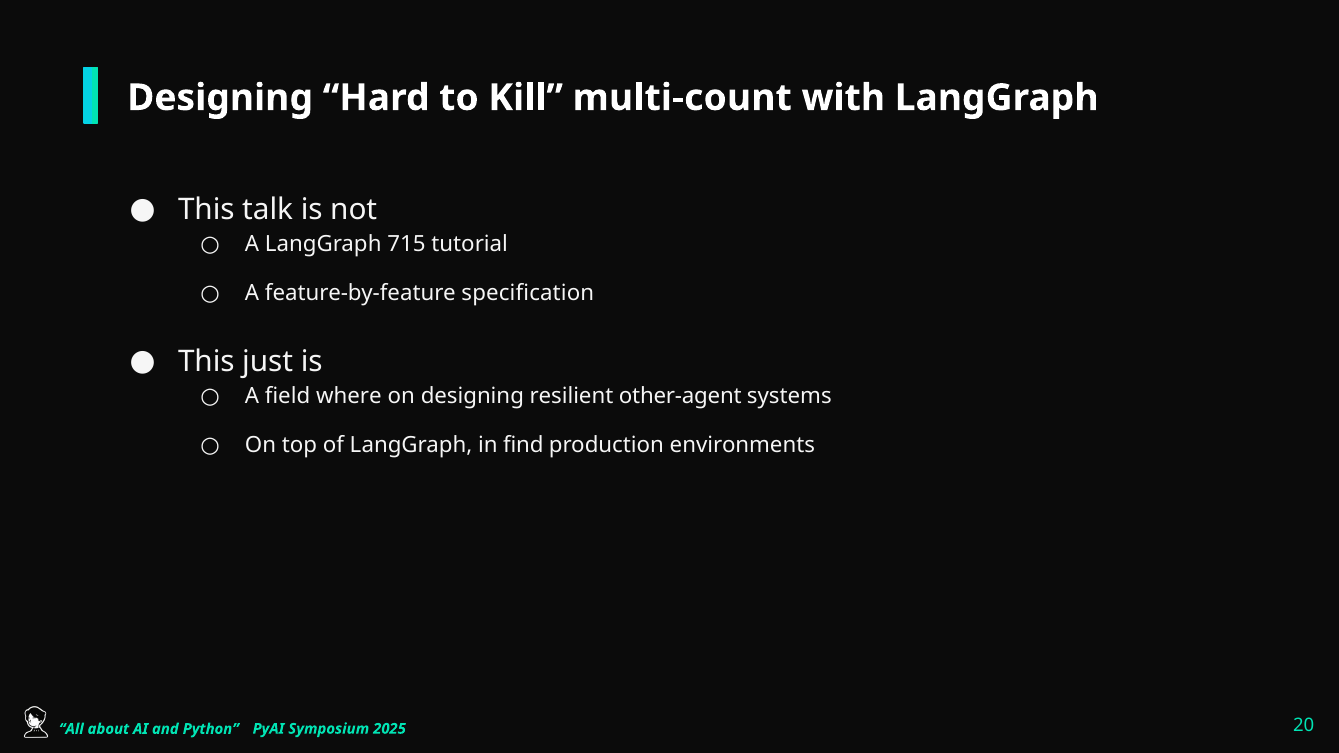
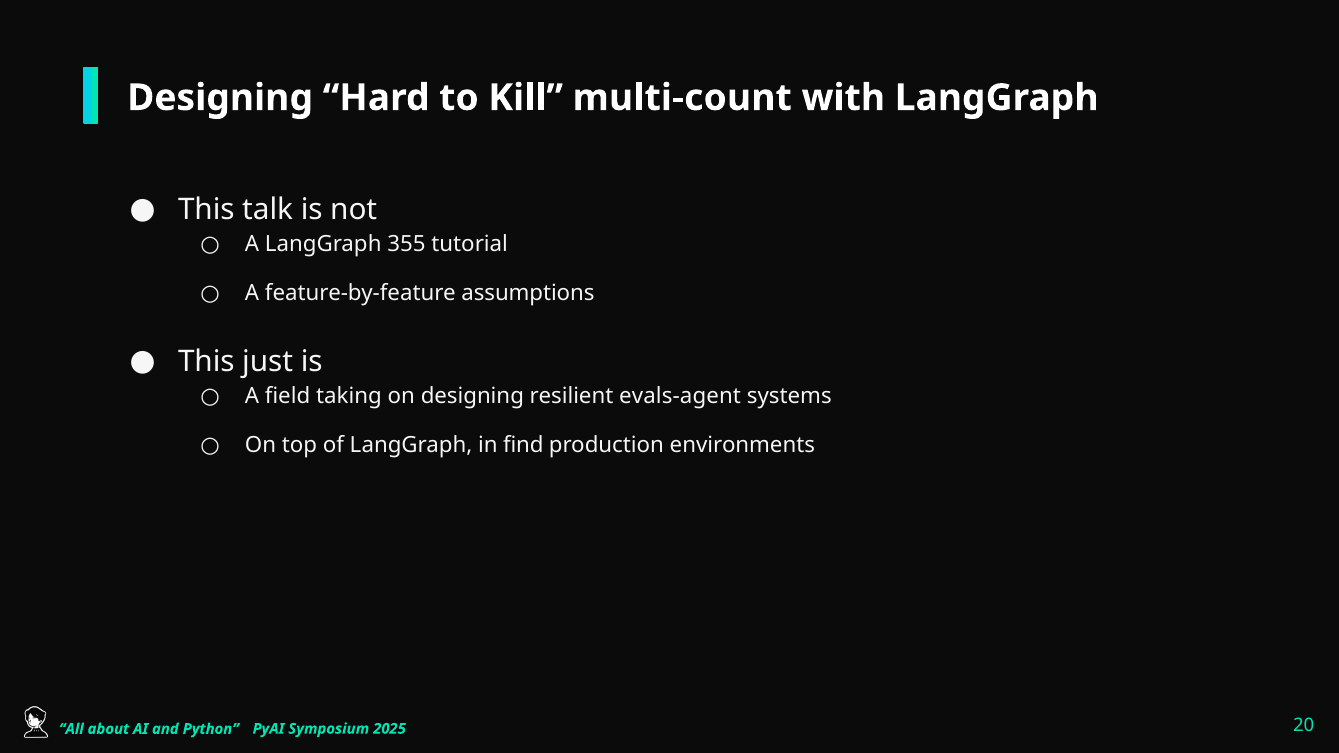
715: 715 -> 355 (406, 244)
specification: specification -> assumptions (528, 293)
where: where -> taking (349, 396)
other-agent: other-agent -> evals-agent (680, 396)
